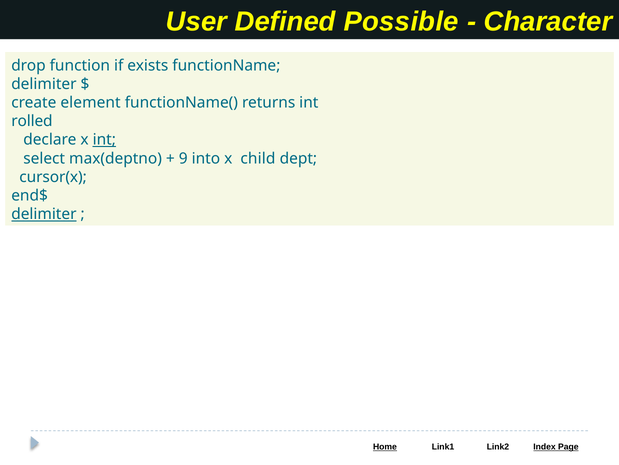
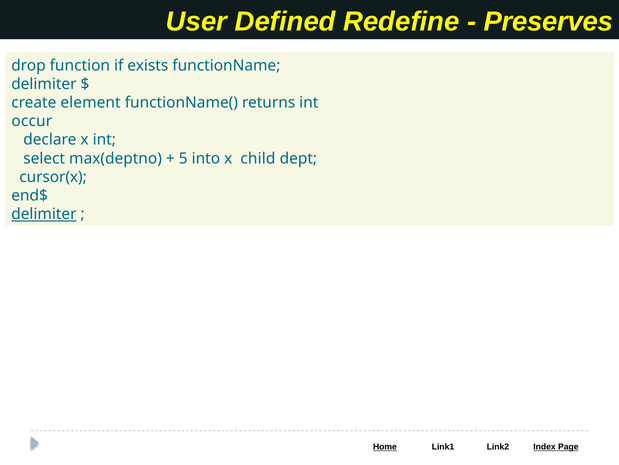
Possible: Possible -> Redefine (401, 21)
Character: Character -> Preserves (548, 21)
rolled: rolled -> occur (32, 121)
int underline: present -> none (104, 140)
9: 9 -> 5 (183, 158)
